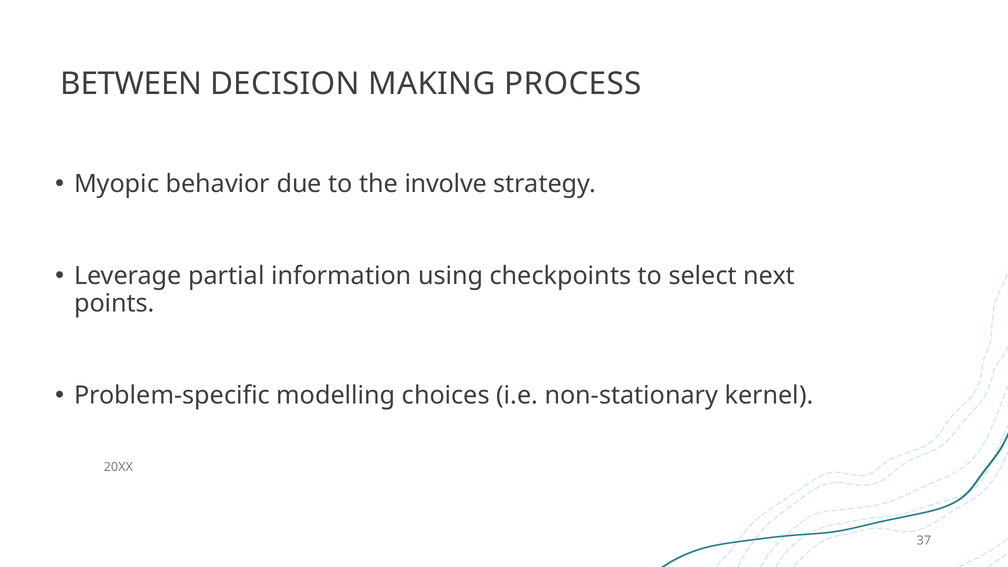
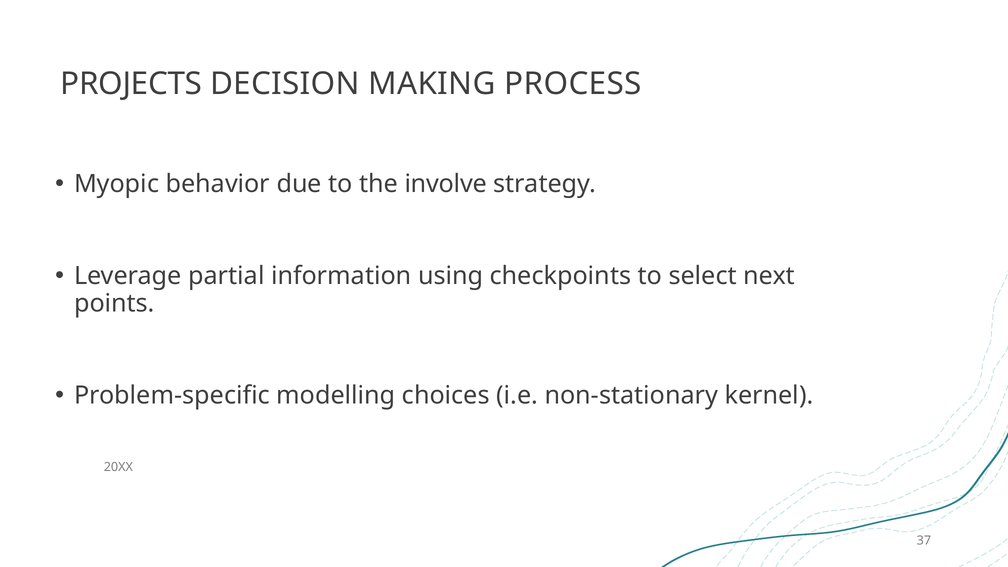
BETWEEN: BETWEEN -> PROJECTS (131, 84)
